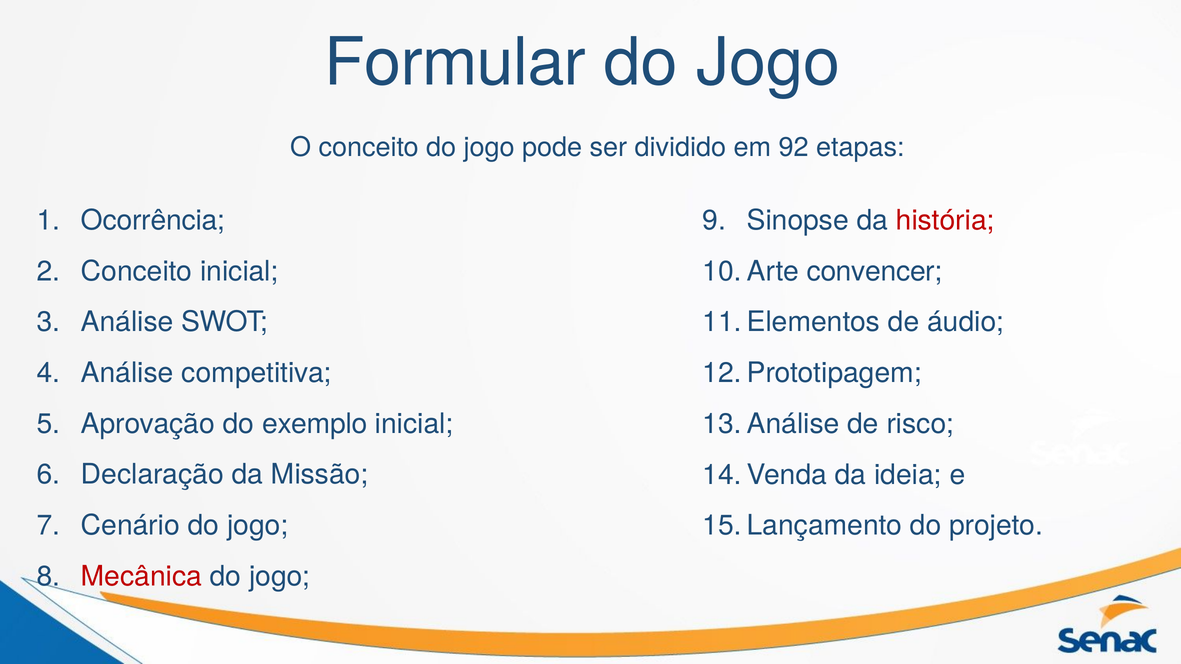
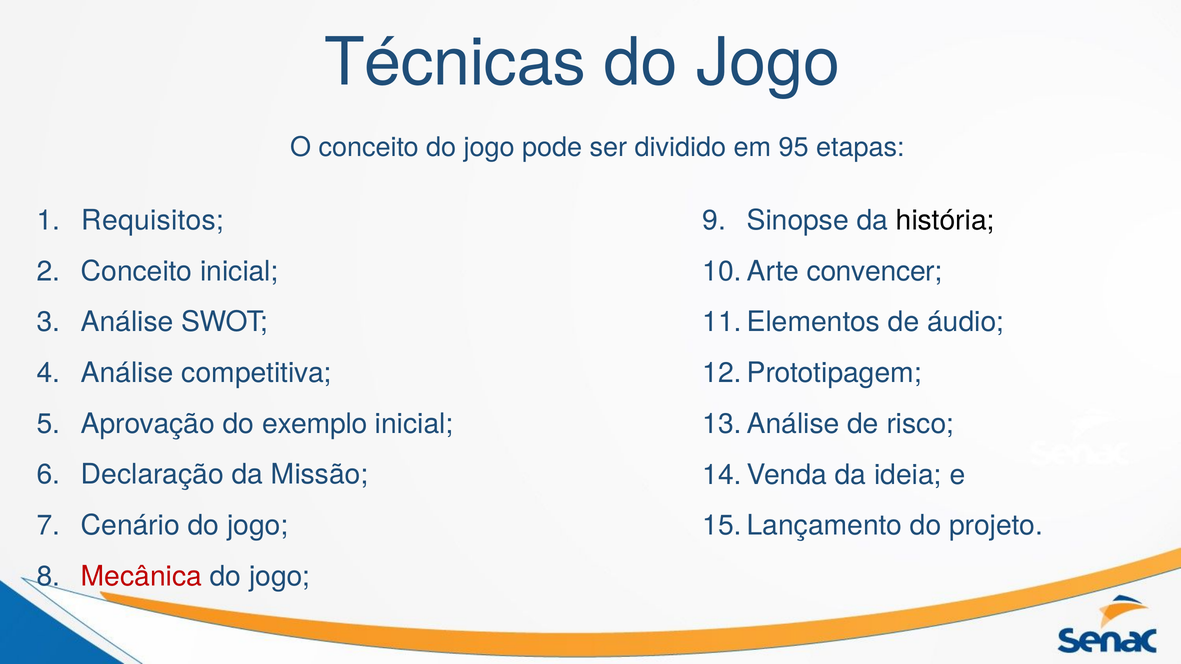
Formular: Formular -> Técnicas (455, 63)
92: 92 -> 95 (794, 148)
Ocorrência: Ocorrência -> Requisitos (153, 220)
história colour: red -> black (945, 221)
